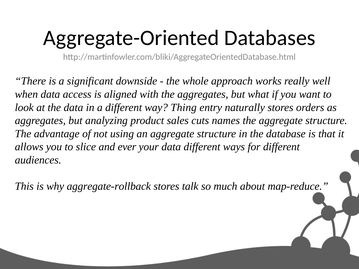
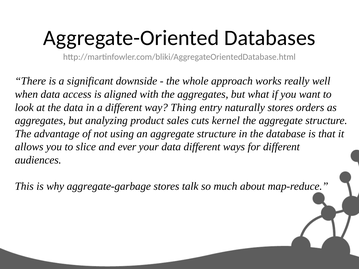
names: names -> kernel (226, 121)
aggregate-rollback: aggregate-rollback -> aggregate-garbage (109, 186)
